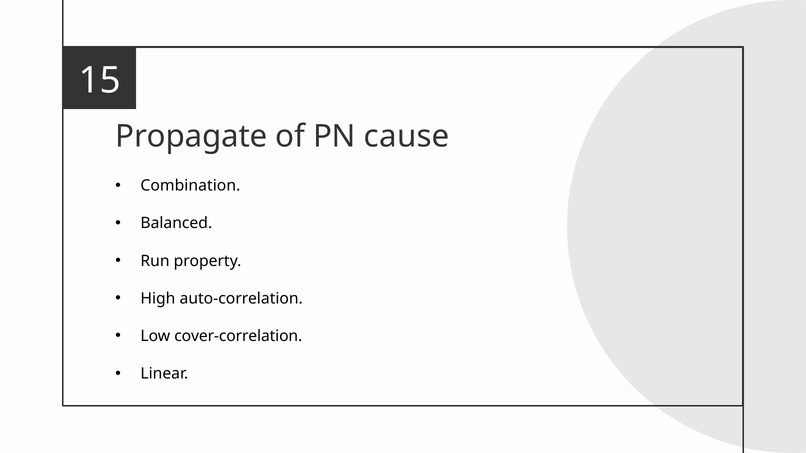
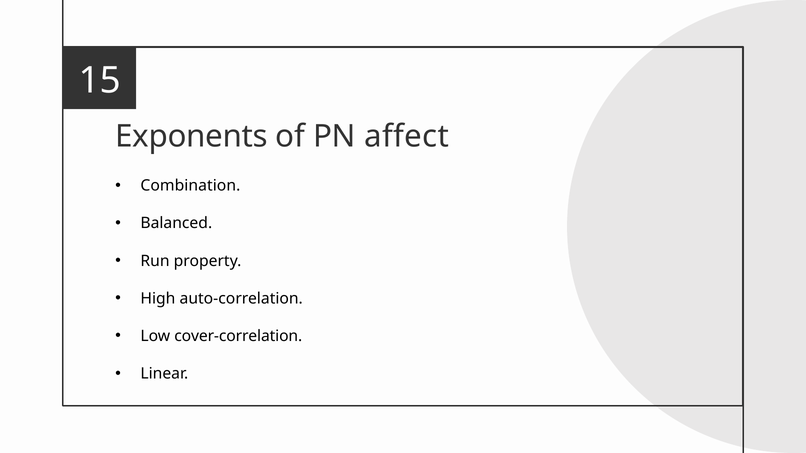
Propagate: Propagate -> Exponents (191, 136)
cause: cause -> affect (407, 136)
